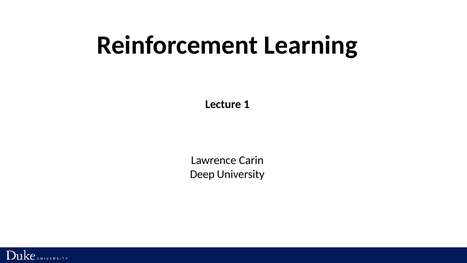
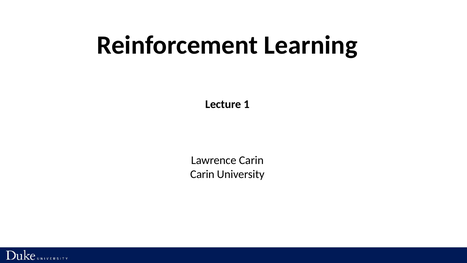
Deep: Deep -> Carin (202, 174)
